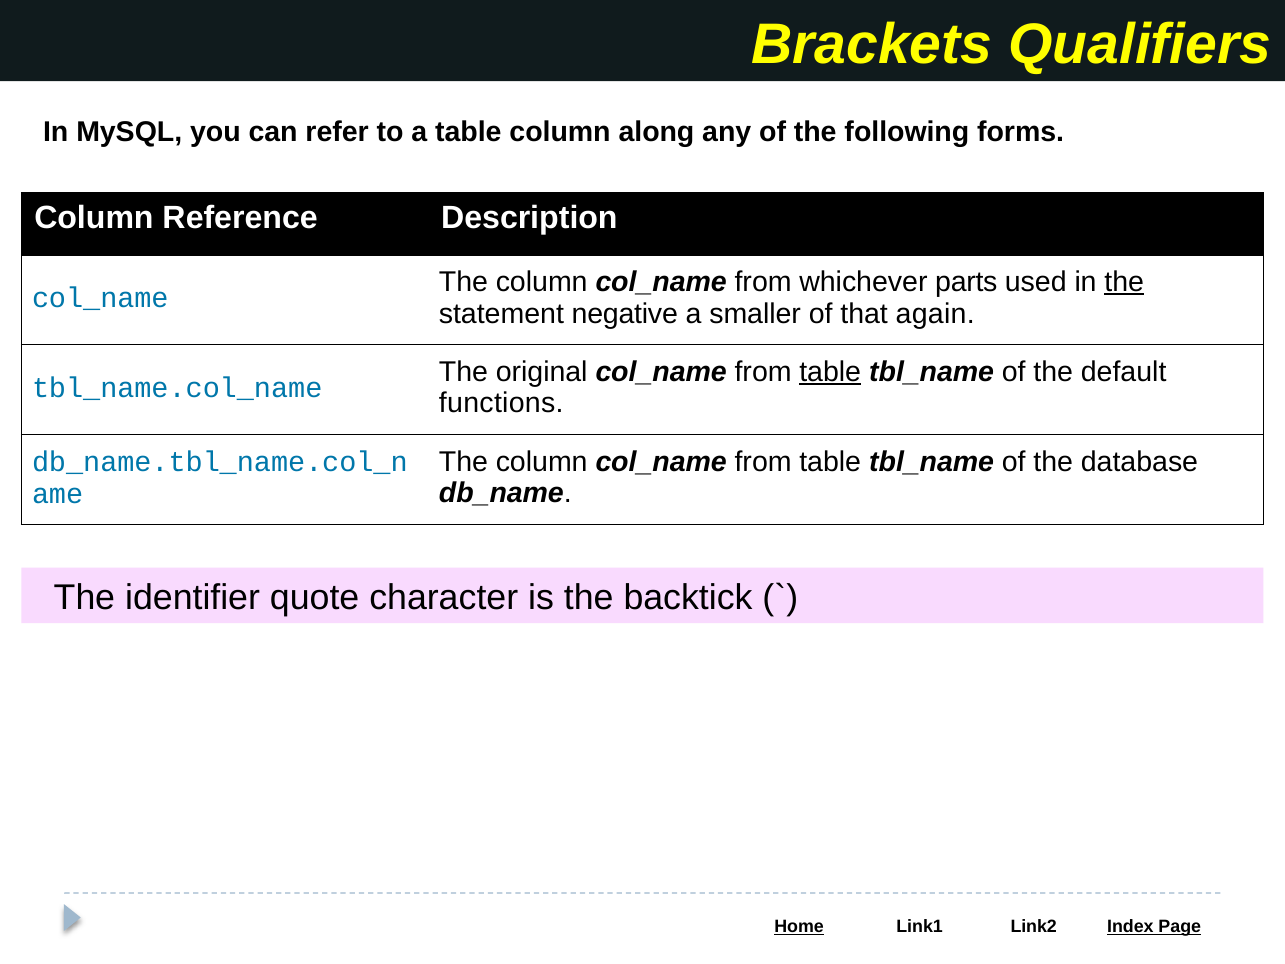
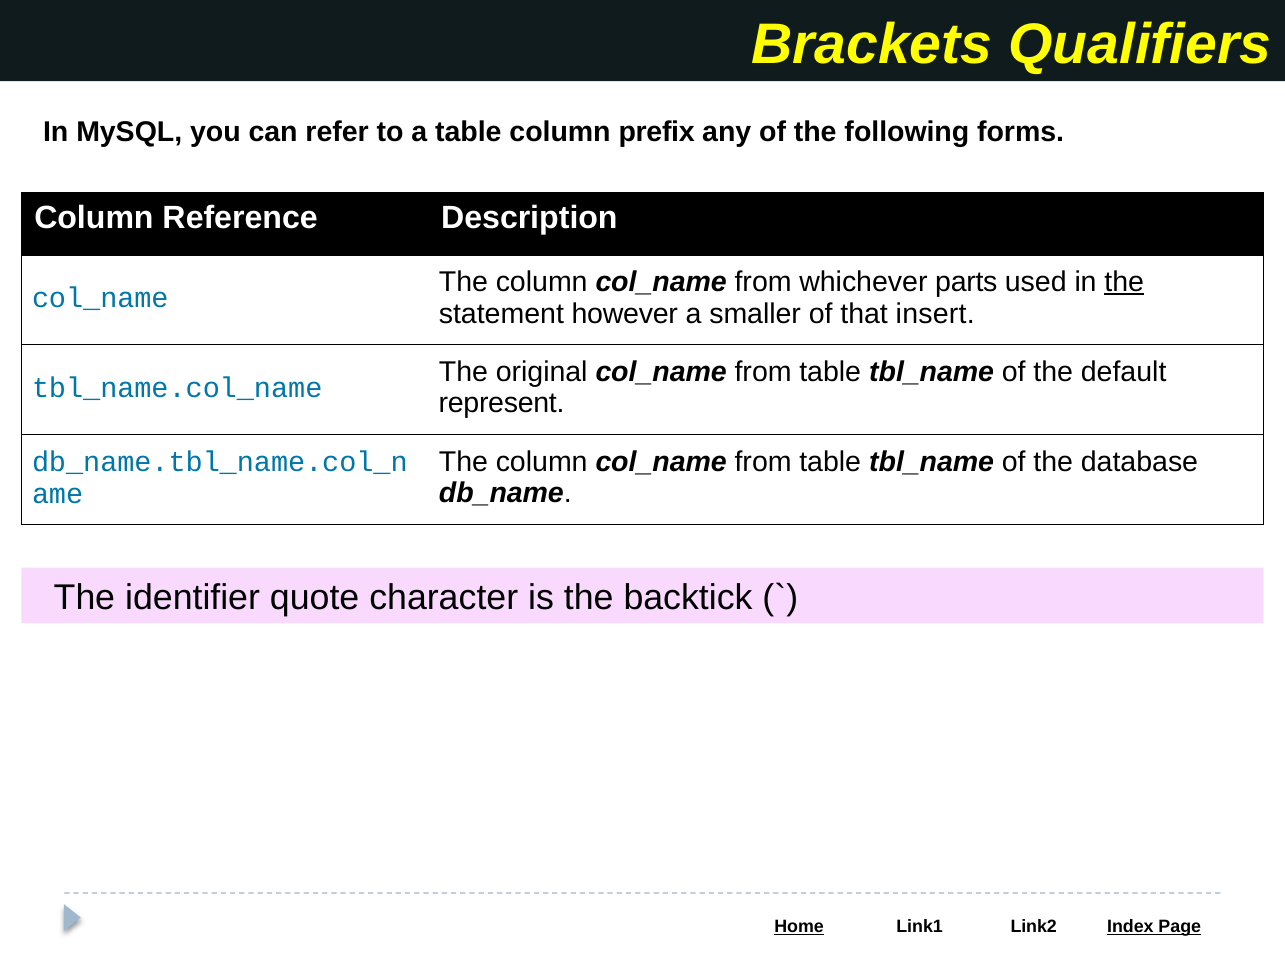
along: along -> prefix (657, 133)
negative: negative -> however (625, 314)
again: again -> insert (935, 314)
table underline: present -> none (830, 372)
functions: functions -> represent (502, 403)
